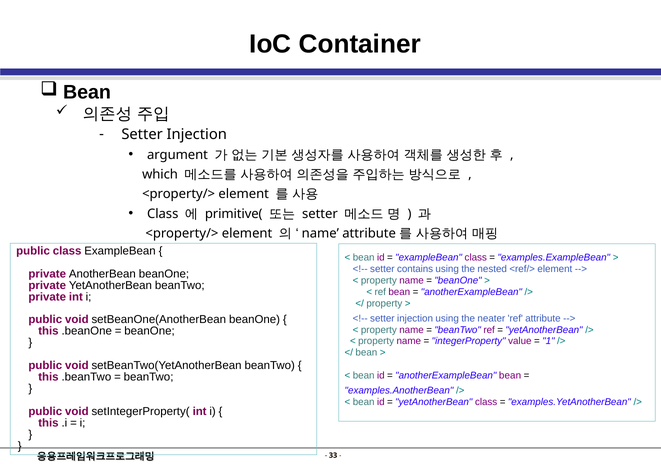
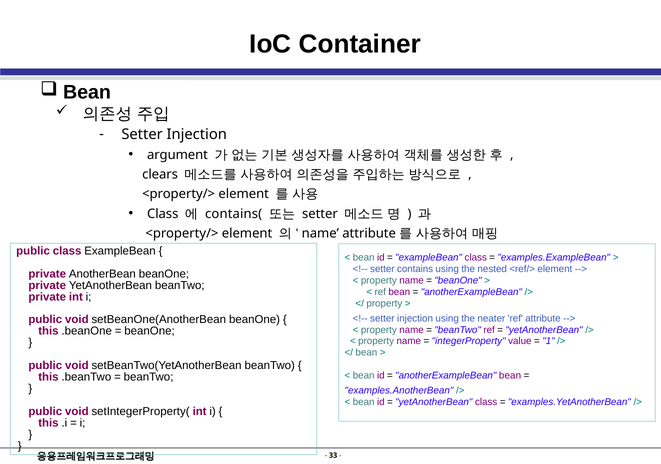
which: which -> clears (160, 174)
primitive(: primitive( -> contains( (234, 214)
